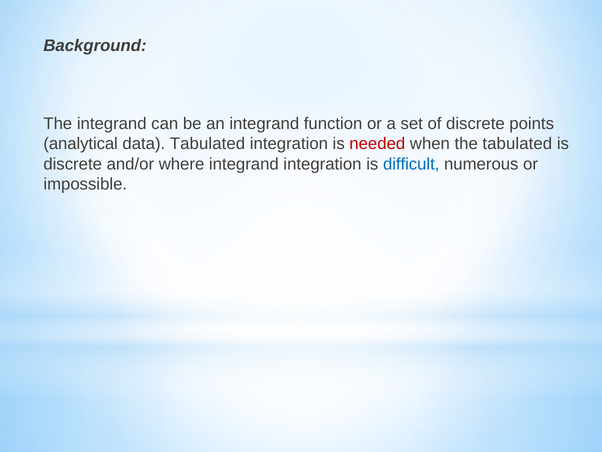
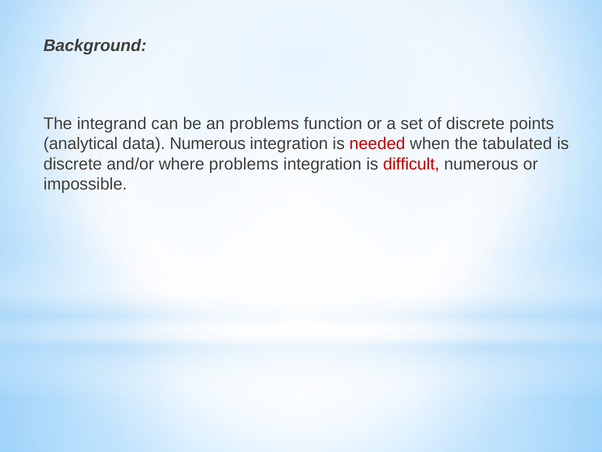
an integrand: integrand -> problems (264, 124)
data Tabulated: Tabulated -> Numerous (208, 144)
where integrand: integrand -> problems (244, 164)
difficult colour: blue -> red (411, 164)
